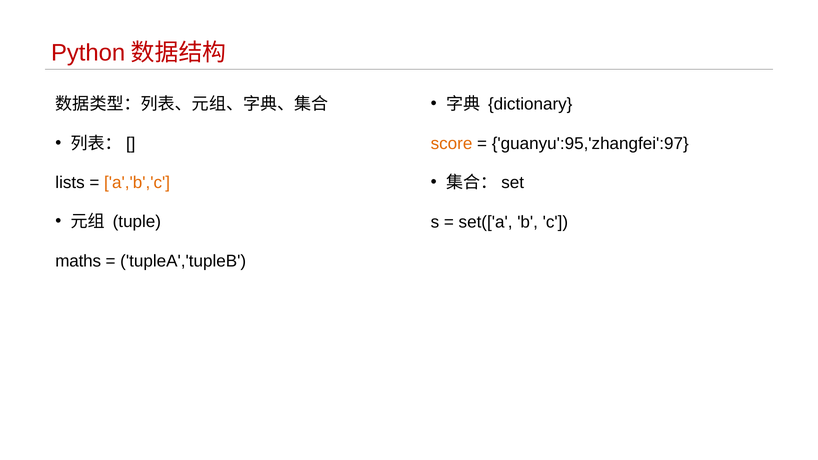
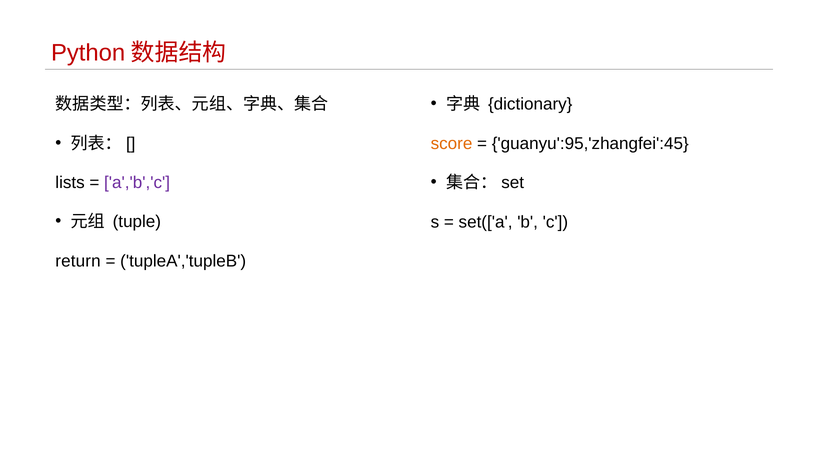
guanyu':95,'zhangfei':97: guanyu':95,'zhangfei':97 -> guanyu':95,'zhangfei':45 (590, 144)
a','b','c colour: orange -> purple (137, 183)
maths: maths -> return (78, 261)
